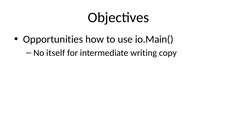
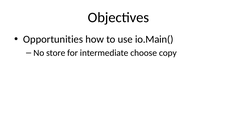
itself: itself -> store (56, 53)
writing: writing -> choose (144, 53)
